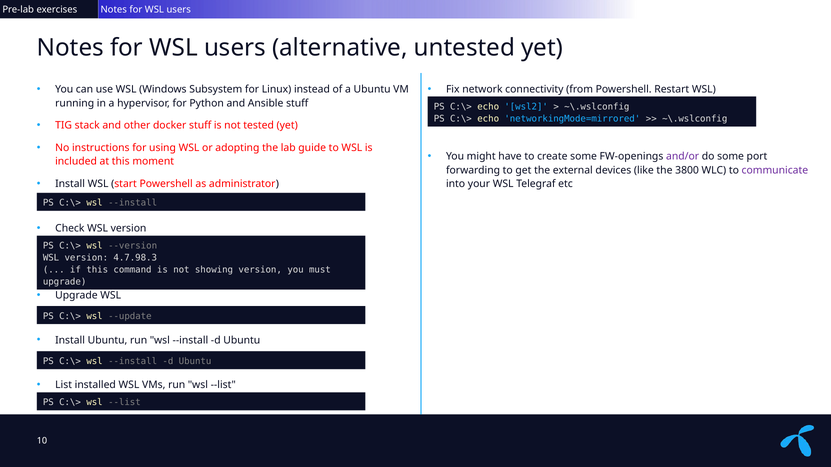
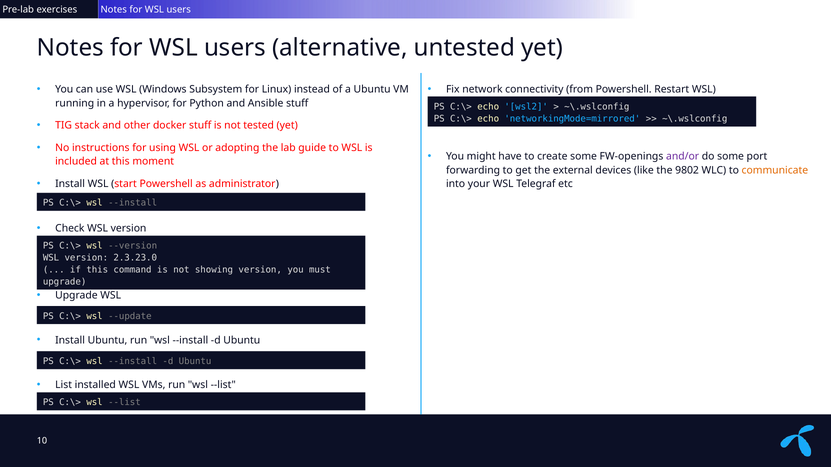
3800: 3800 -> 9802 (687, 170)
communicate colour: purple -> orange (775, 170)
4.7.98.3: 4.7.98.3 -> 2.3.23.0 (135, 258)
